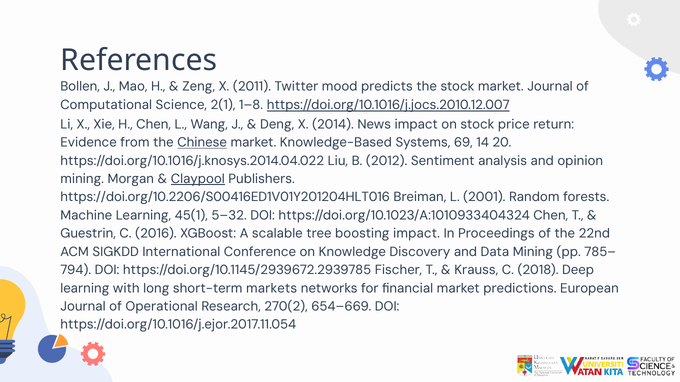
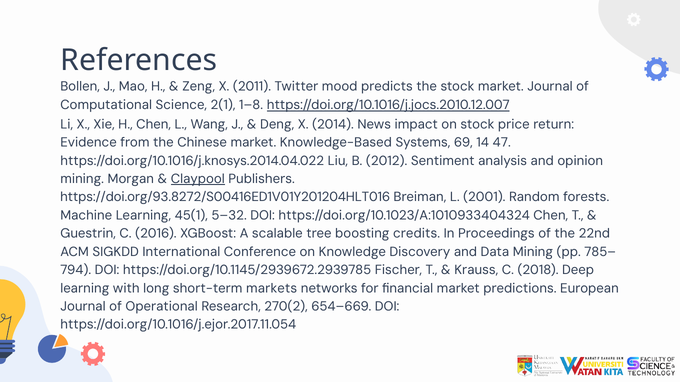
Chinese underline: present -> none (202, 143)
20: 20 -> 47 (502, 143)
https://doi.org/10.2206/S00416ED1V01Y201204HLT016: https://doi.org/10.2206/S00416ED1V01Y201204HLT016 -> https://doi.org/93.8272/S00416ED1V01Y201204HLT016 (225, 197)
boosting impact: impact -> credits (417, 234)
